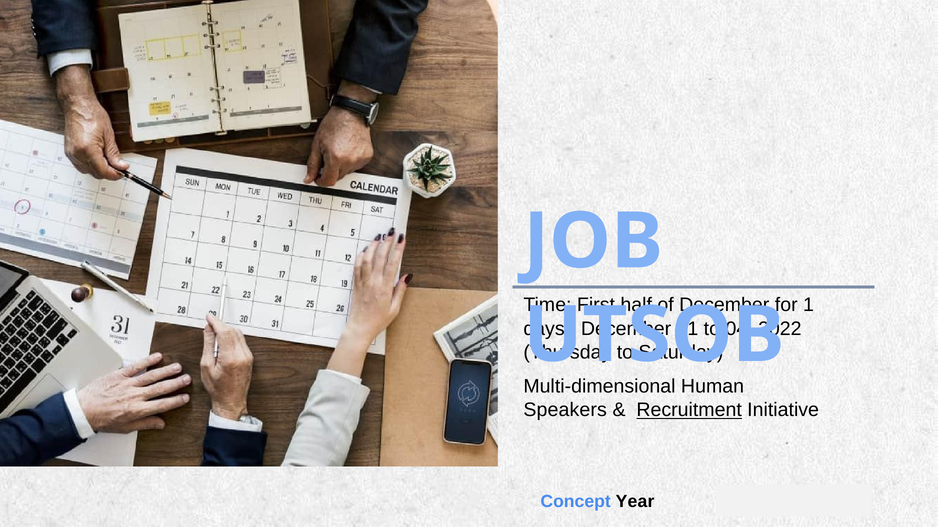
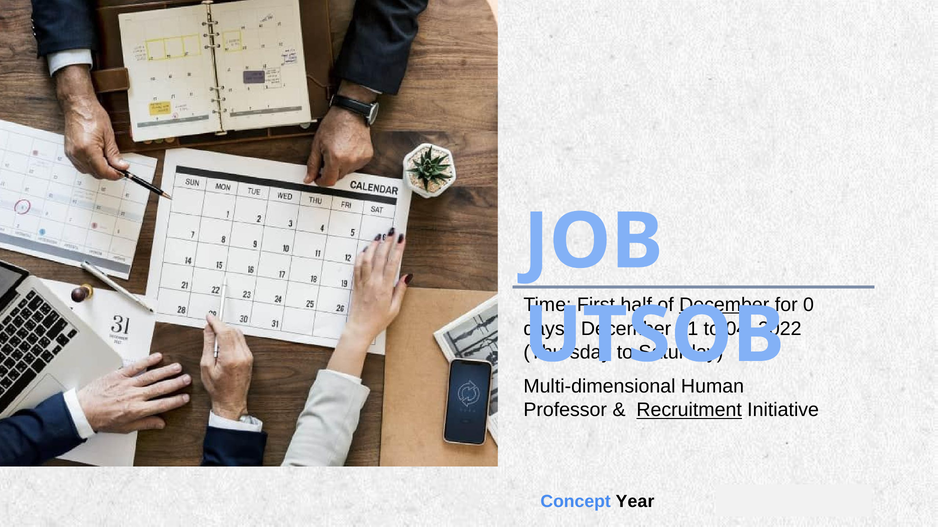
December underline: none -> present (724, 305)
1: 1 -> 0 (809, 305)
Speakers: Speakers -> Professor (565, 410)
